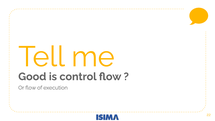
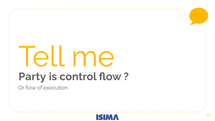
Good: Good -> Party (32, 77)
